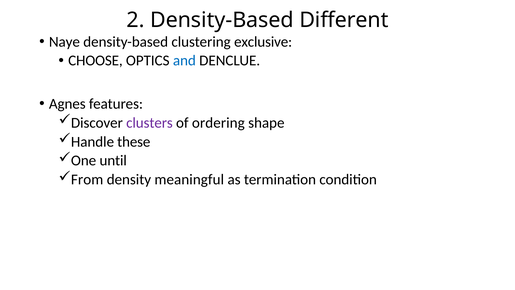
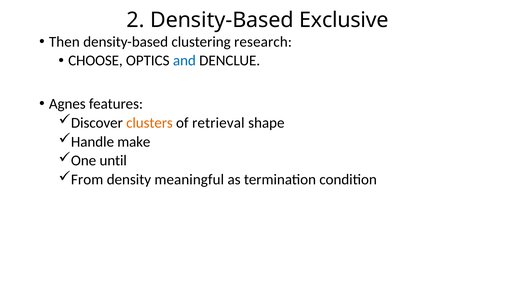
Different: Different -> Exclusive (344, 20)
Naye: Naye -> Then (64, 42)
exclusive: exclusive -> research (263, 42)
clusters colour: purple -> orange (149, 123)
ordering: ordering -> retrieval (218, 123)
these: these -> make (134, 142)
